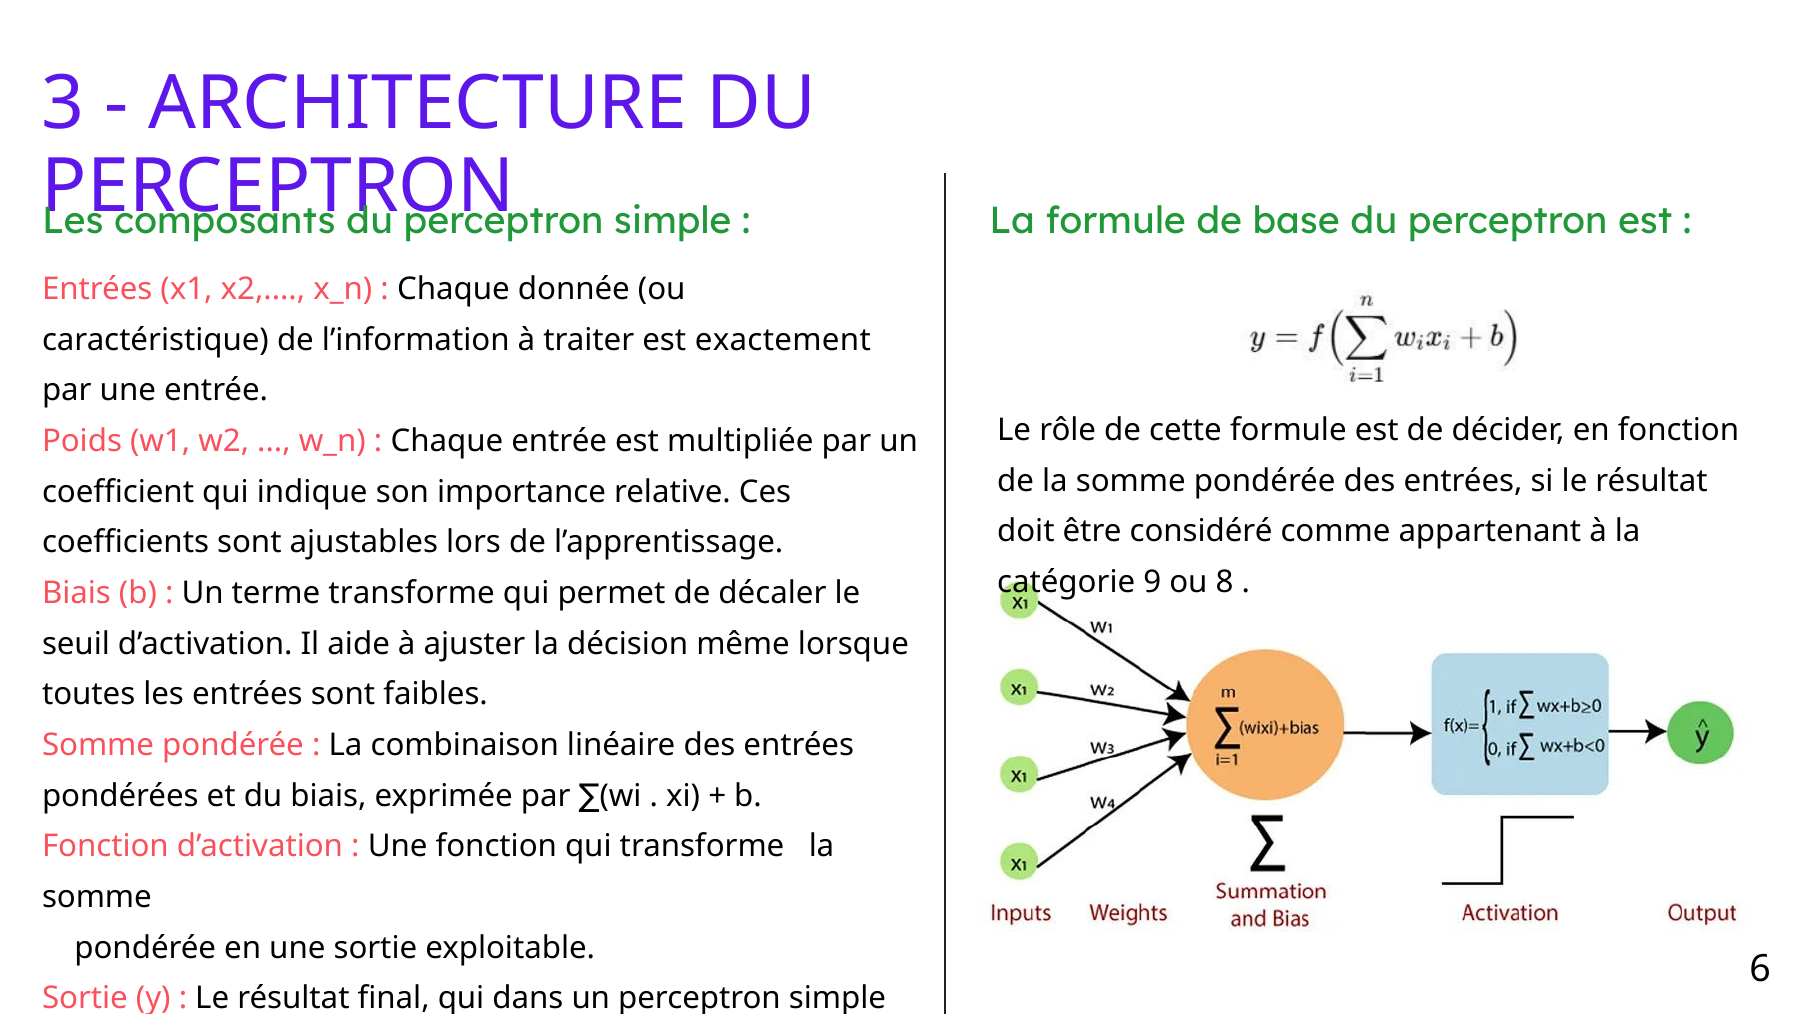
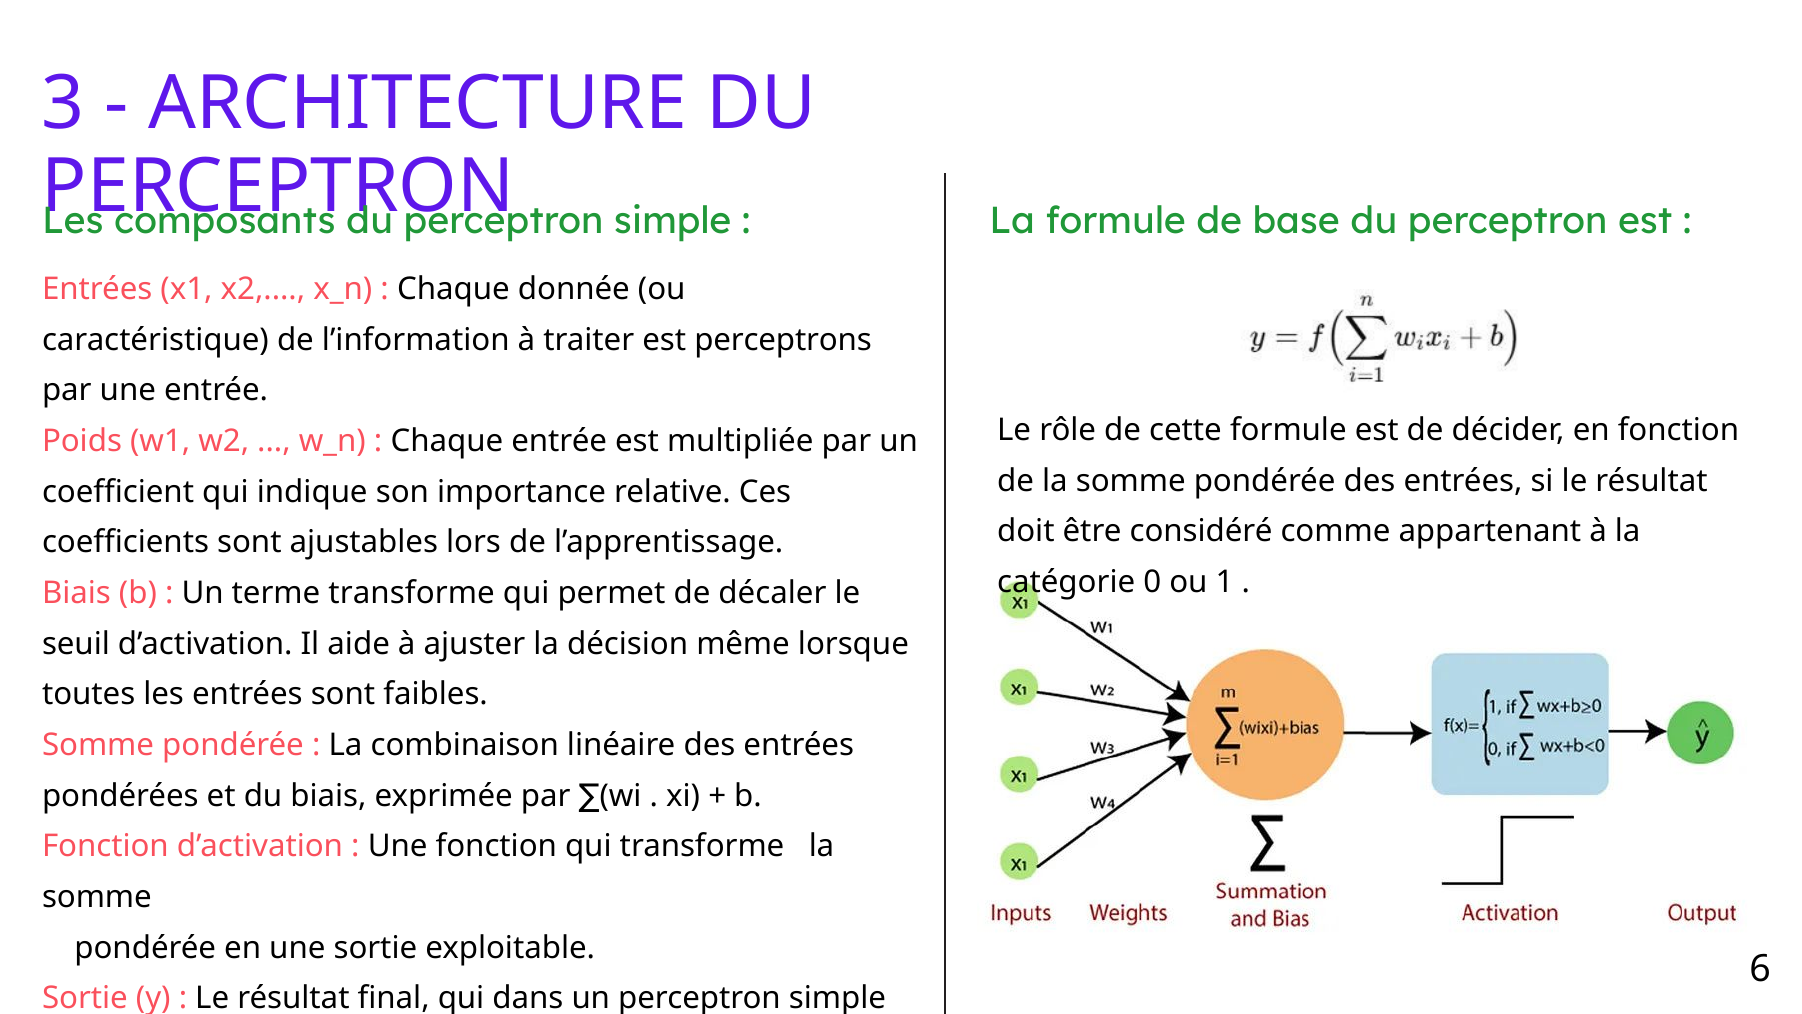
exactement: exactement -> perceptrons (783, 340)
catégorie 9: 9 -> 0 (1152, 582)
8: 8 -> 1 (1225, 582)
